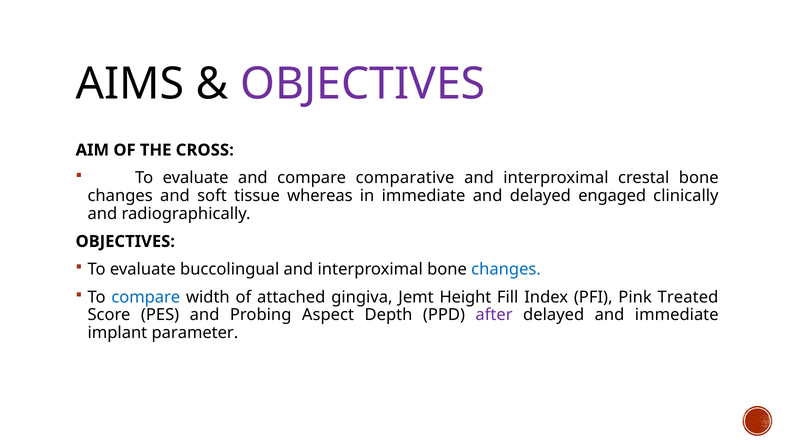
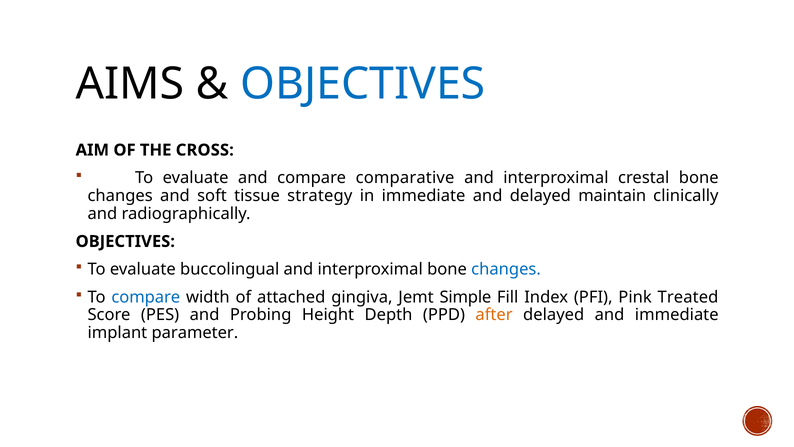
OBJECTIVES colour: purple -> blue (363, 84)
whereas: whereas -> strategy (320, 196)
engaged: engaged -> maintain (612, 196)
Height: Height -> Simple (465, 297)
Aspect: Aspect -> Height (328, 315)
after colour: purple -> orange (494, 315)
